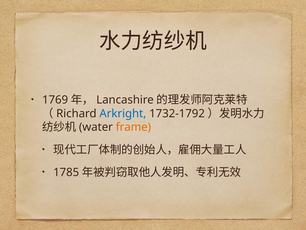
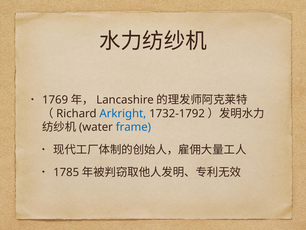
frame colour: orange -> blue (133, 127)
